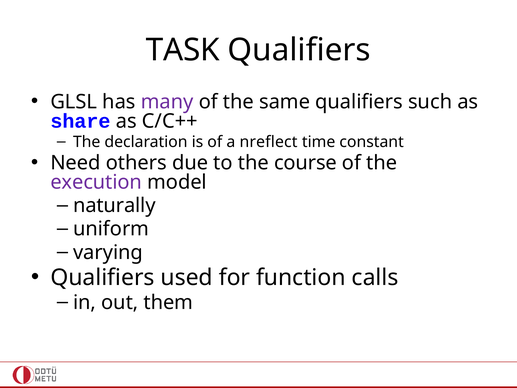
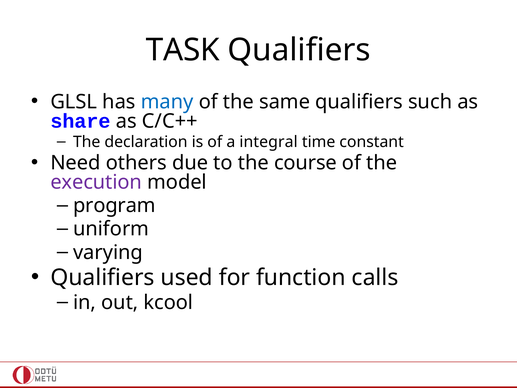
many colour: purple -> blue (167, 102)
nreflect: nreflect -> integral (269, 142)
naturally: naturally -> program (114, 206)
them: them -> kcool (168, 302)
